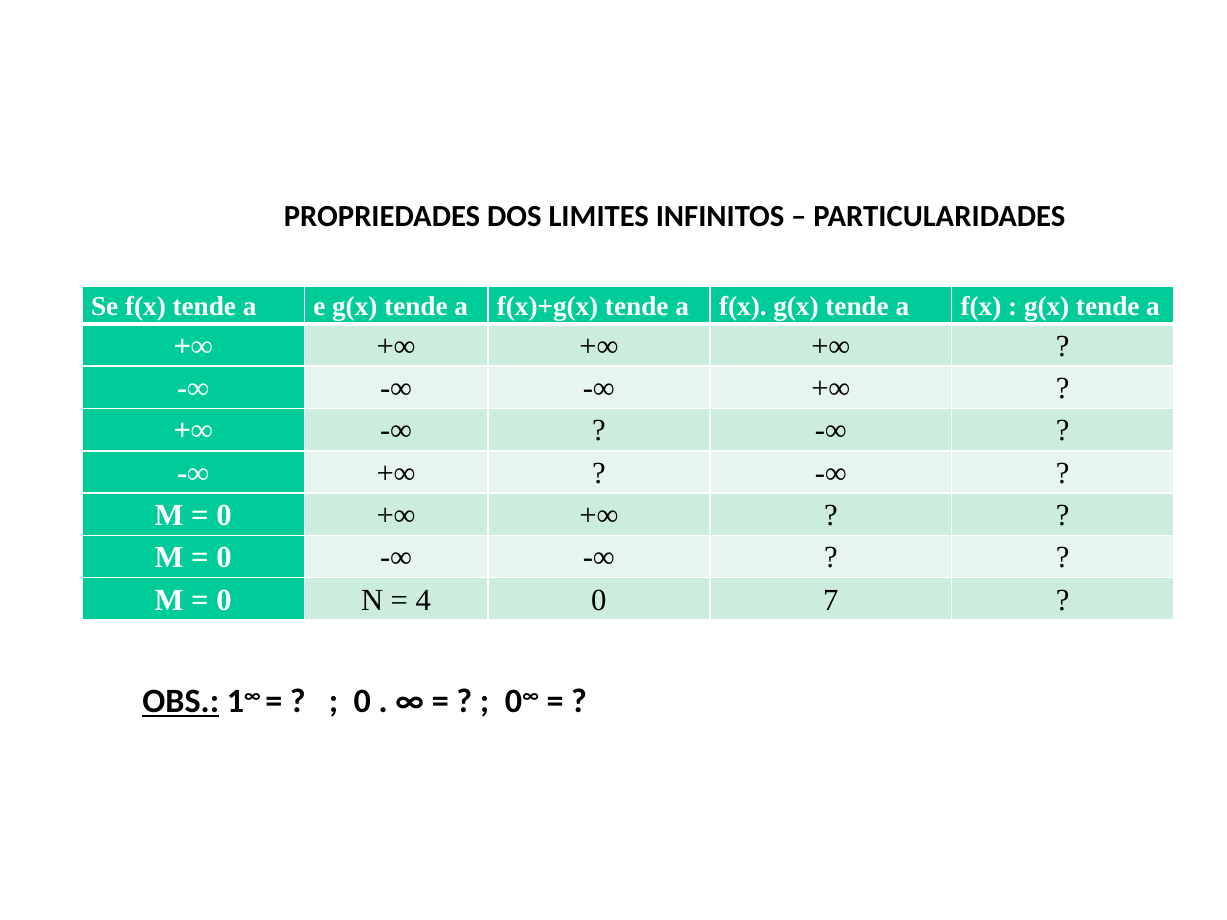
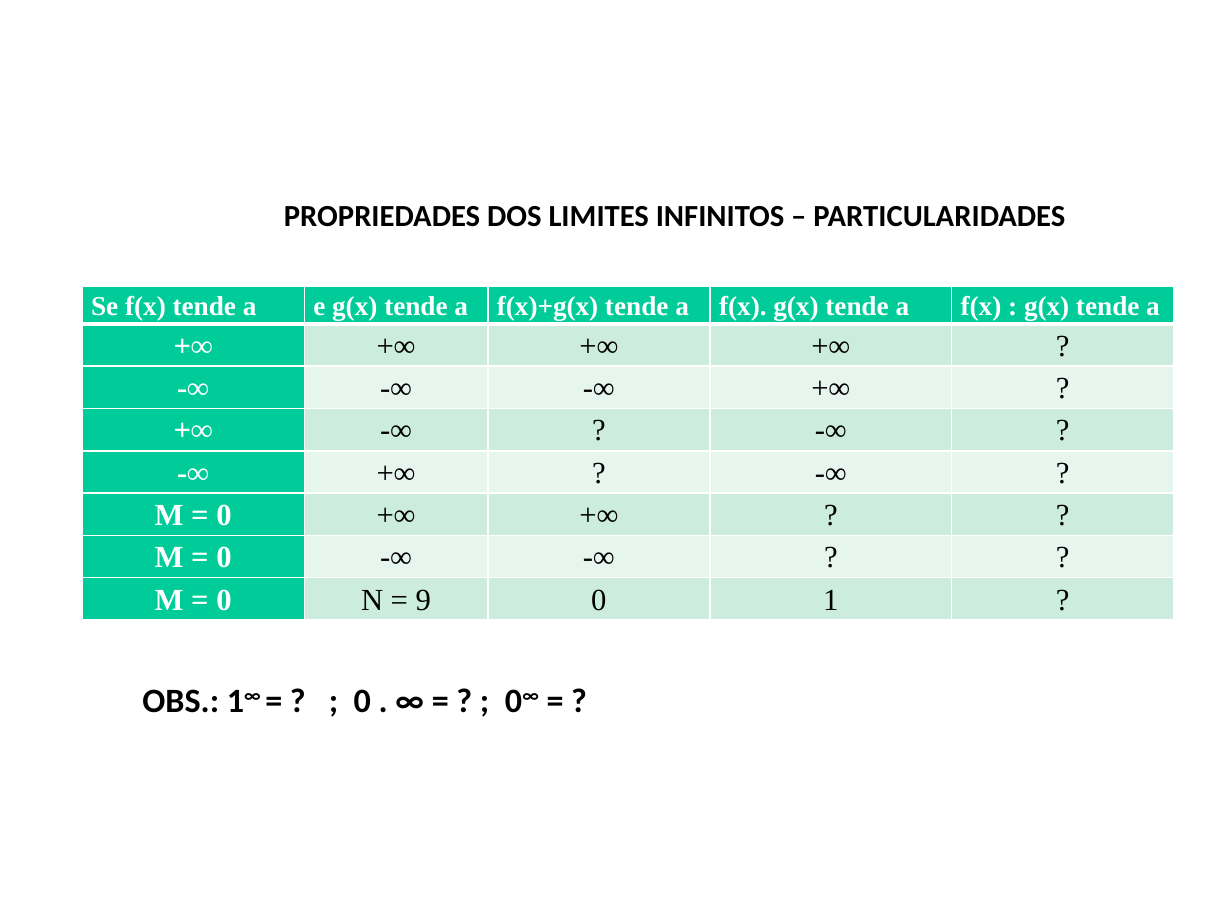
4: 4 -> 9 (423, 600)
7: 7 -> 1 (831, 600)
OBS underline: present -> none (181, 702)
